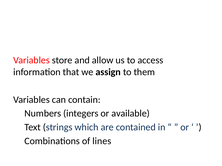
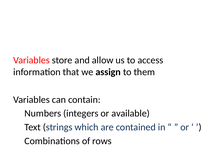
lines: lines -> rows (102, 141)
